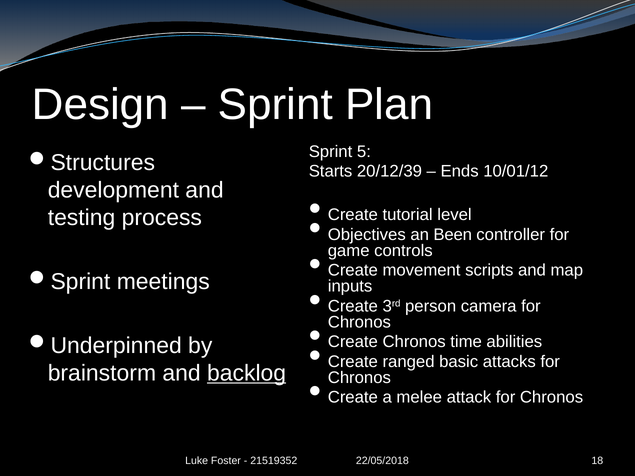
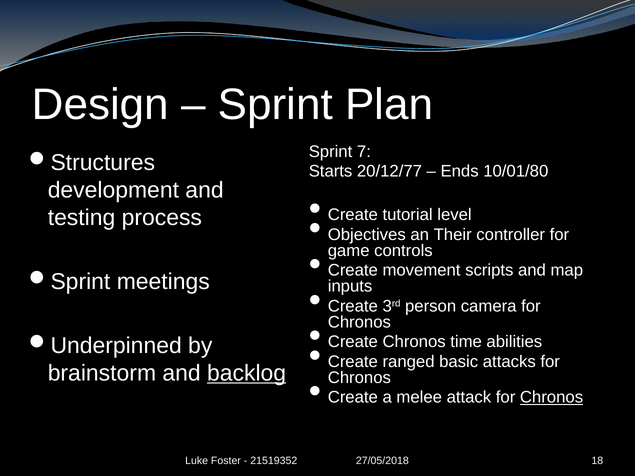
5: 5 -> 7 (364, 152)
20/12/39: 20/12/39 -> 20/12/77 (389, 172)
10/01/12: 10/01/12 -> 10/01/80 (516, 172)
Been: Been -> Their (453, 235)
Chronos underline: none -> present (552, 398)
22/05/2018: 22/05/2018 -> 27/05/2018 (382, 461)
